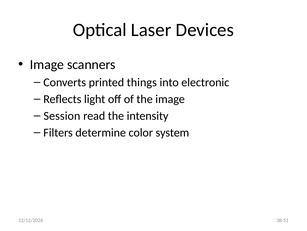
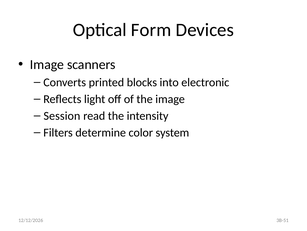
Laser: Laser -> Form (151, 30)
things: things -> blocks (142, 82)
